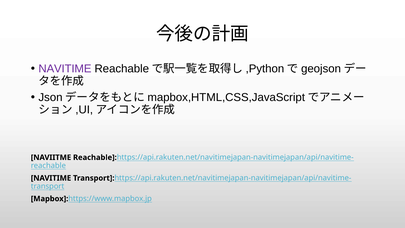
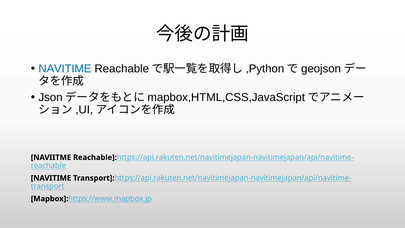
NAVITIME colour: purple -> blue (65, 69)
